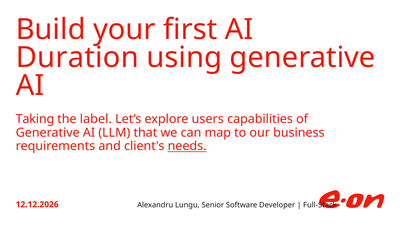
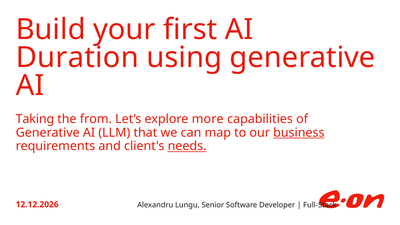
label: label -> from (96, 119)
users: users -> more (208, 119)
business underline: none -> present (299, 133)
